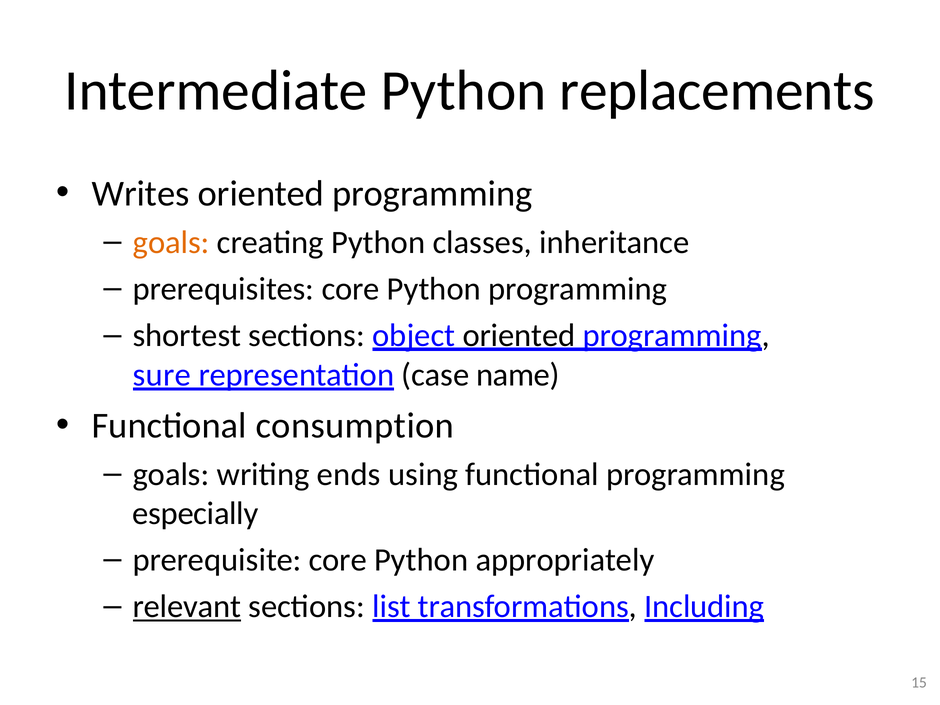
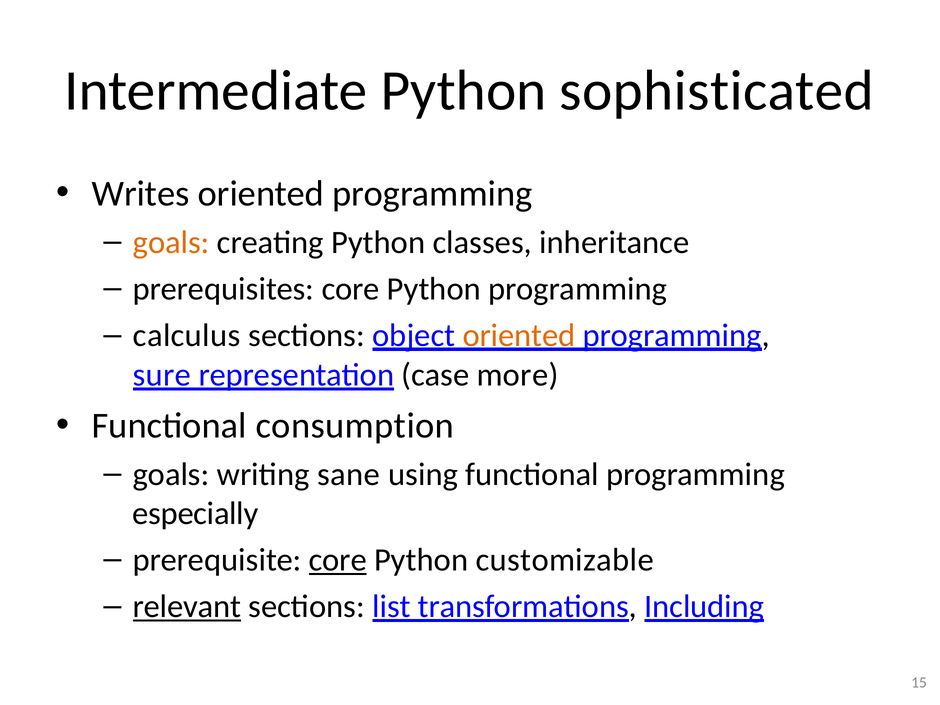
replacements: replacements -> sophisticated (717, 91)
shortest: shortest -> calculus (187, 335)
oriented colour: black -> orange (519, 335)
name: name -> more (518, 375)
ends: ends -> sane (349, 474)
core underline: none -> present (338, 560)
appropriately: appropriately -> customizable (565, 560)
